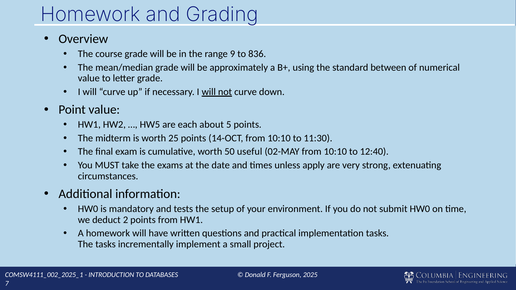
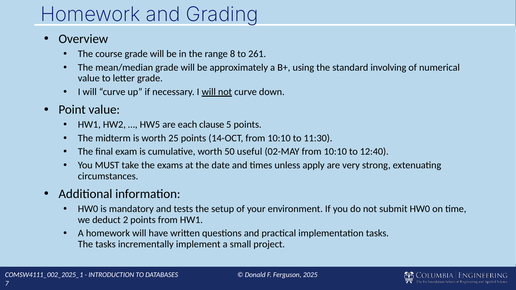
9: 9 -> 8 (233, 54)
836: 836 -> 261 (257, 54)
between: between -> involving (388, 68)
about: about -> clause (212, 125)
